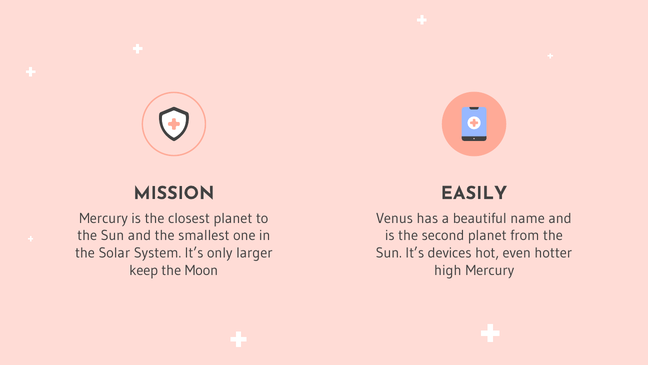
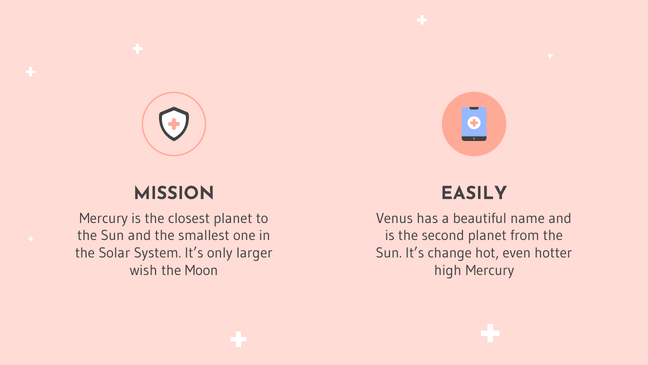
devices: devices -> change (450, 253)
keep: keep -> wish (144, 270)
